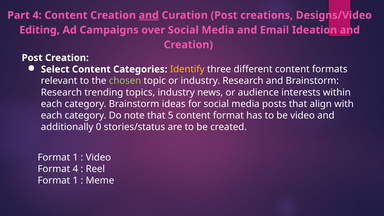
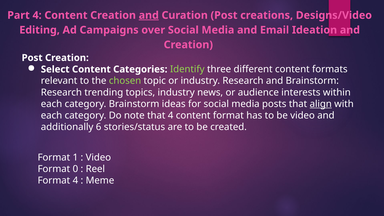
Identify colour: yellow -> light green (187, 69)
align underline: none -> present (321, 104)
that 5: 5 -> 4 (171, 115)
0: 0 -> 6 (99, 127)
Format 4: 4 -> 0 (75, 169)
1: 1 -> 4 (75, 180)
